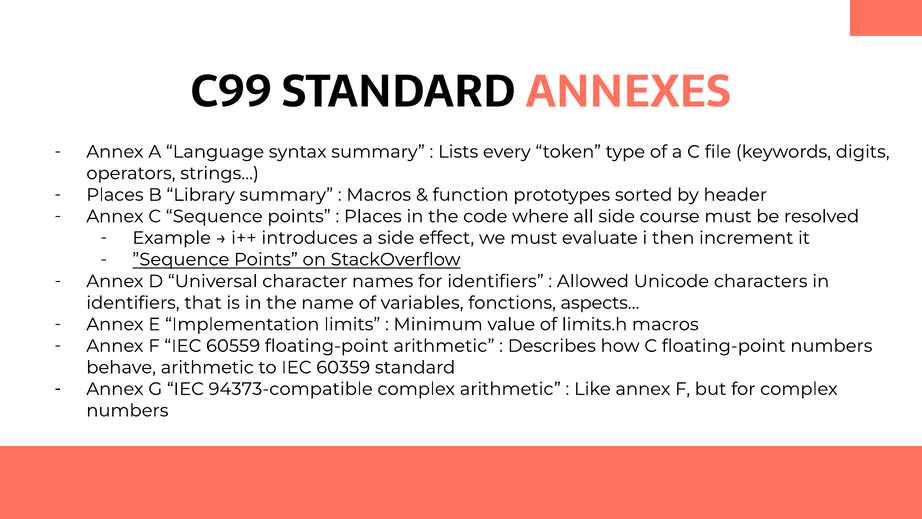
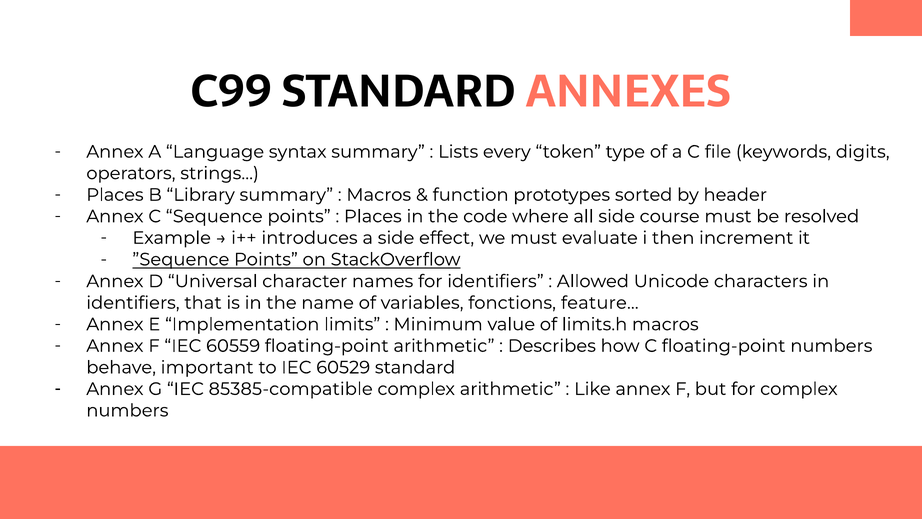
aspects…: aspects… -> feature… (600, 303)
behave arithmetic: arithmetic -> important (207, 367)
60359: 60359 -> 60529 (343, 367)
94373-compatible: 94373-compatible -> 85385-compatible (291, 389)
